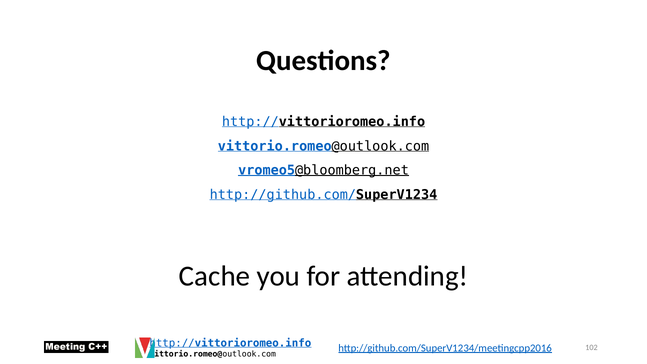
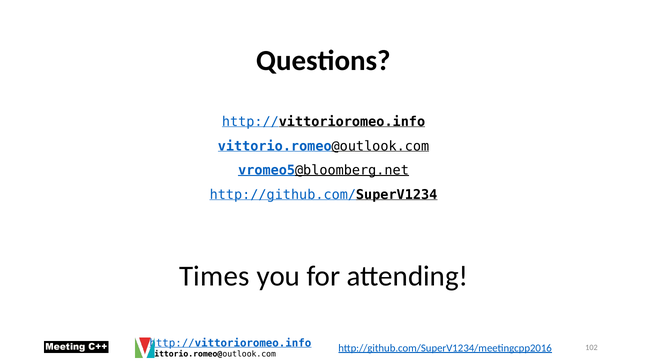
Cache: Cache -> Times (214, 276)
